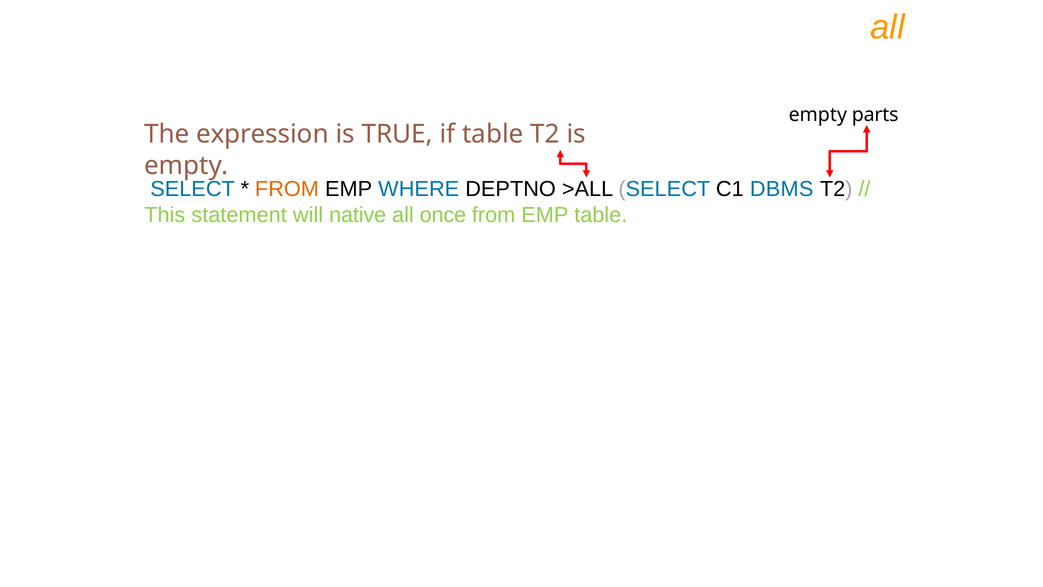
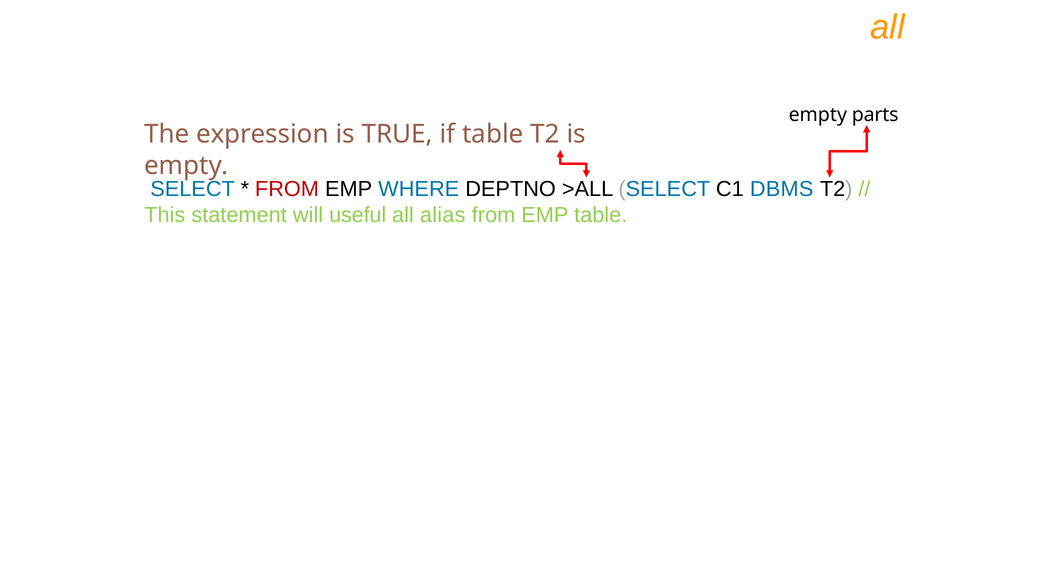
FROM colour: orange -> red (287, 189)
native: native -> useful (358, 215)
once: once -> alias (443, 215)
